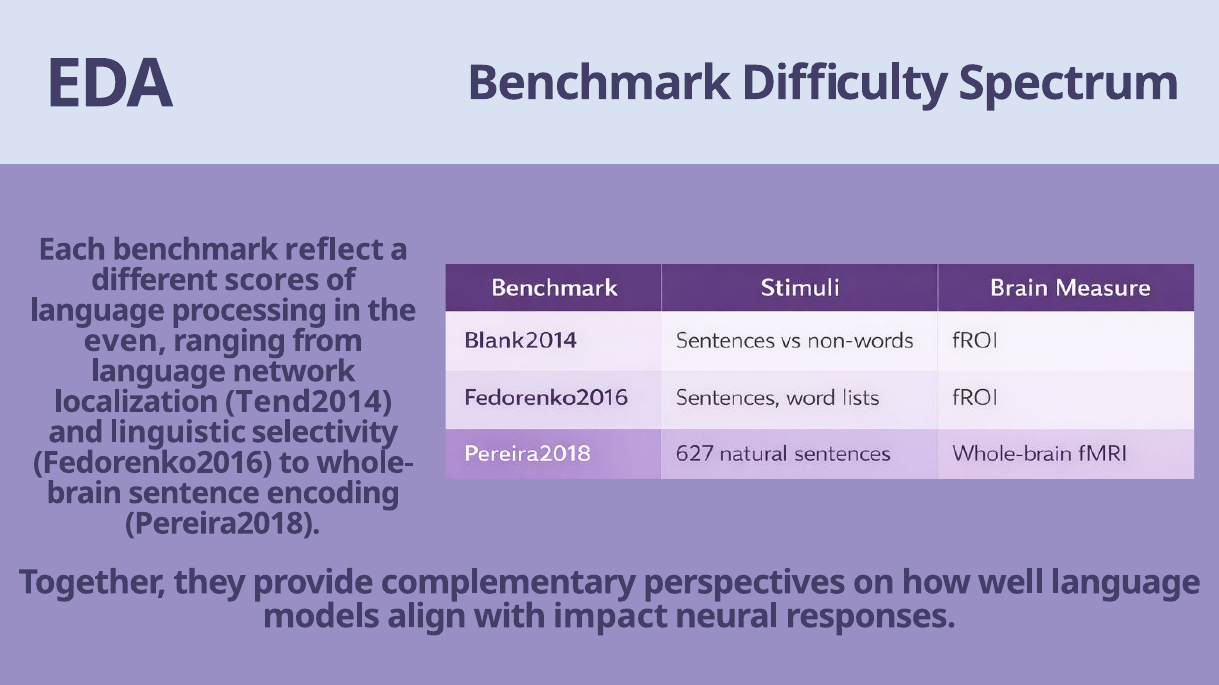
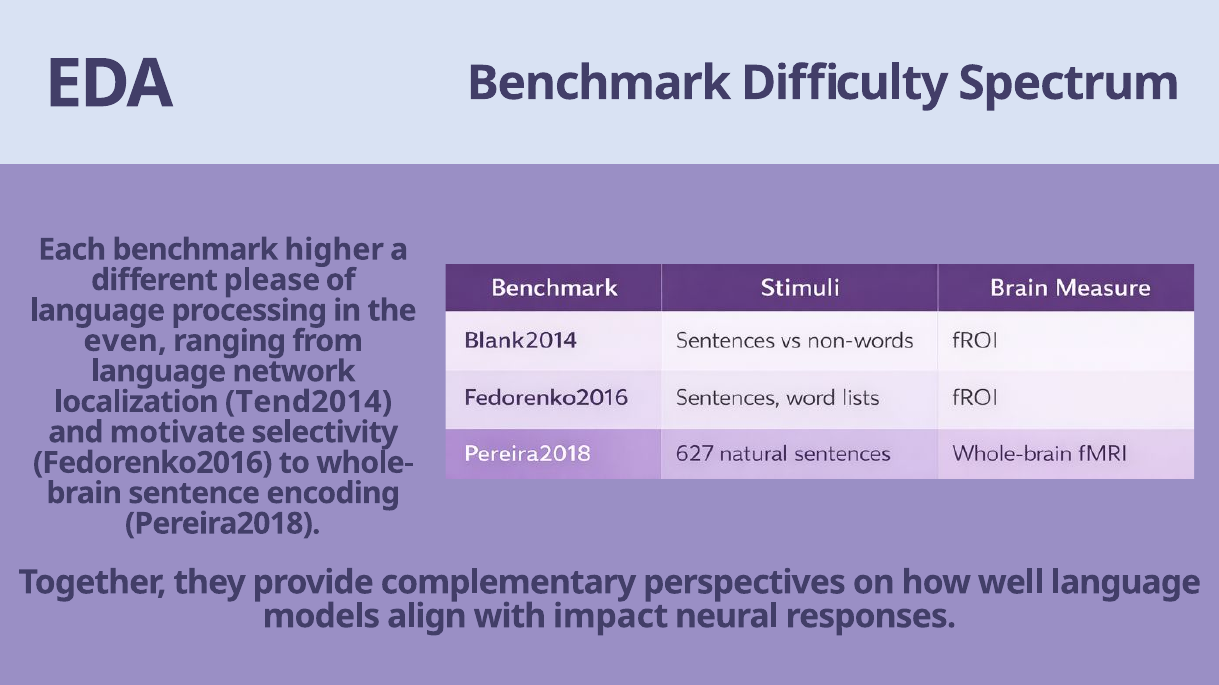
reflect: reflect -> higher (334, 250)
scores: scores -> please (272, 280)
linguistic: linguistic -> motivate (178, 433)
